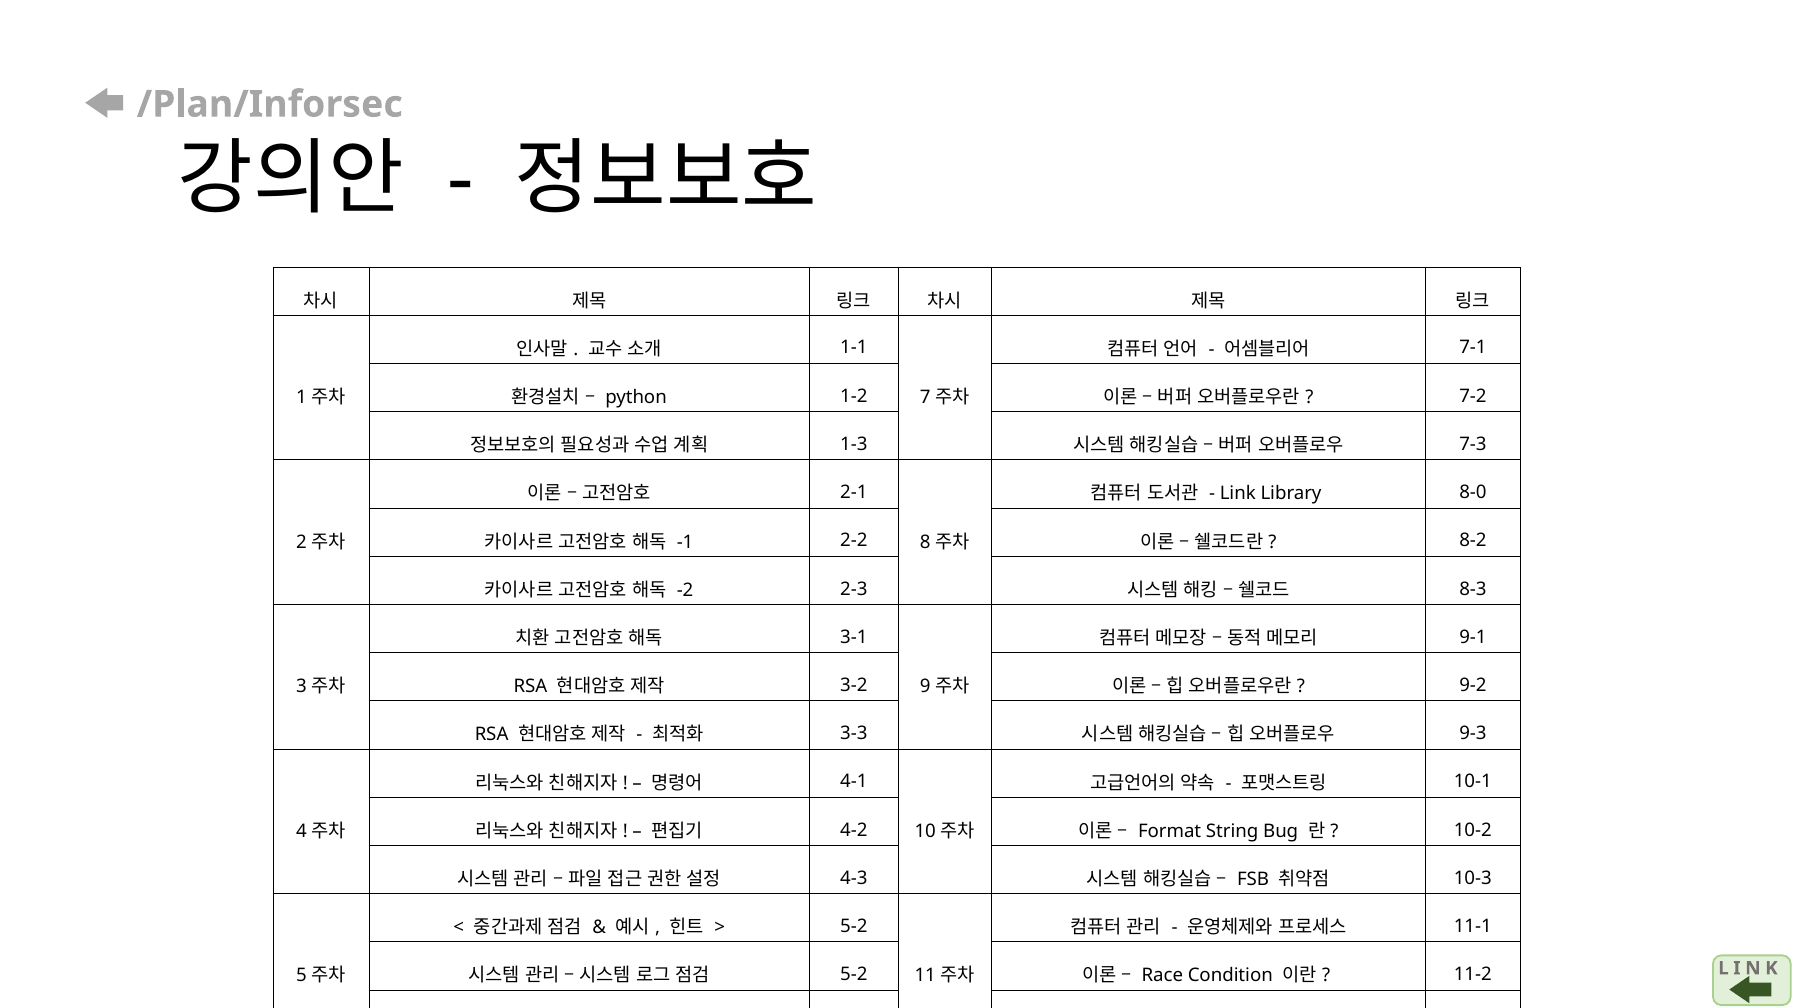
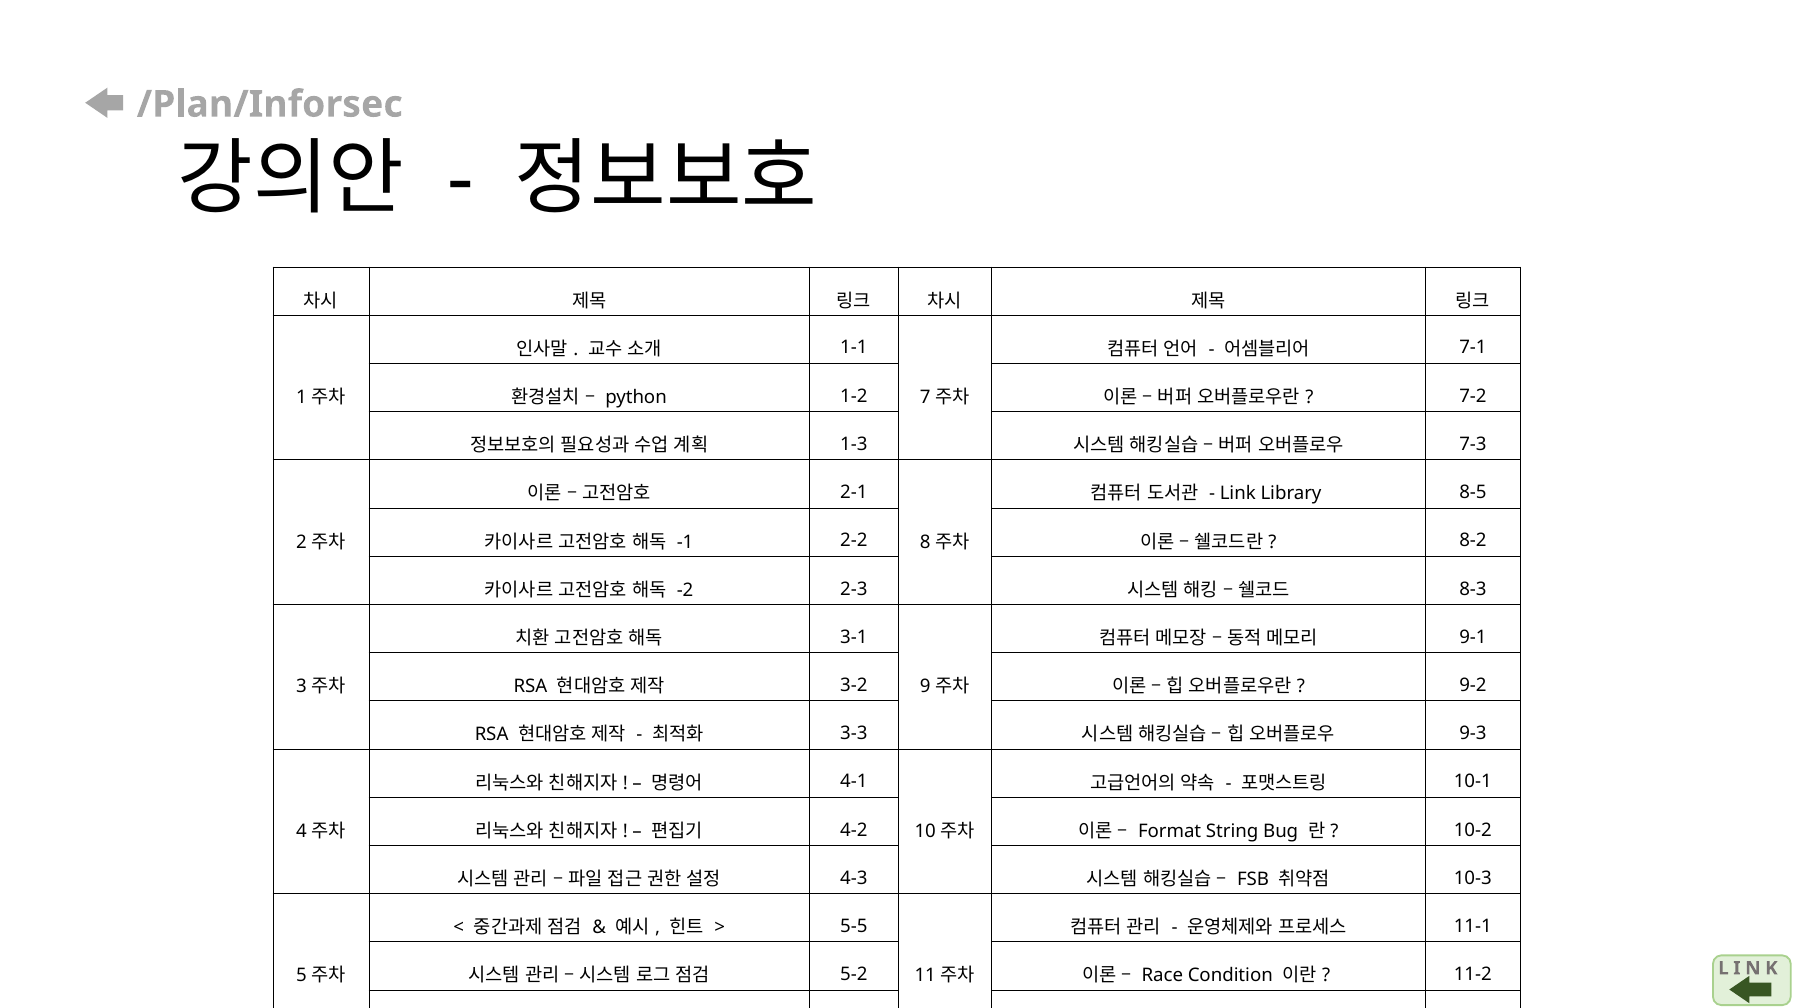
8-0: 8-0 -> 8-5 (1473, 493)
5-2: 5-2 -> 5-5 (854, 927)
